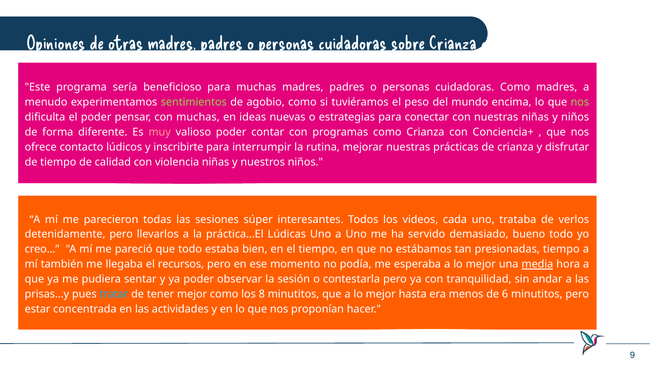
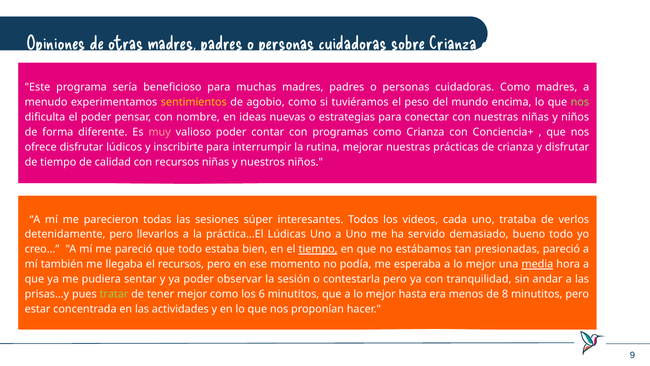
sentimientos colour: light green -> yellow (194, 102)
con muchas: muchas -> nombre (198, 117)
ofrece contacto: contacto -> disfrutar (82, 147)
con violencia: violencia -> recursos (177, 162)
tiempo underline: none -> present (318, 249)
presionadas tiempo: tiempo -> pareció (561, 249)
tratar colour: light blue -> light green (114, 294)
8: 8 -> 6 (262, 294)
6: 6 -> 8 (505, 294)
